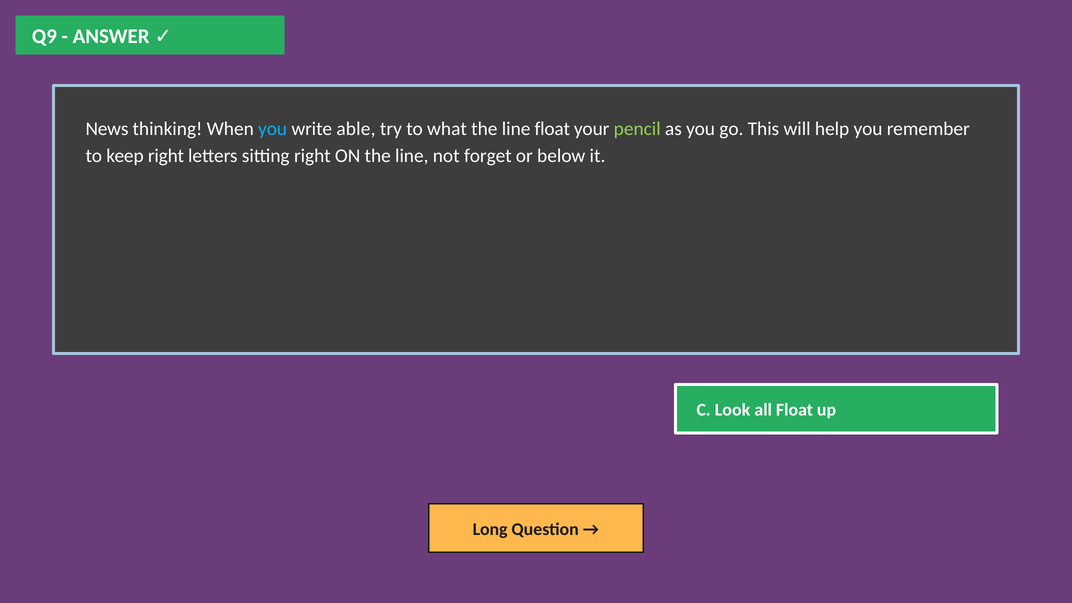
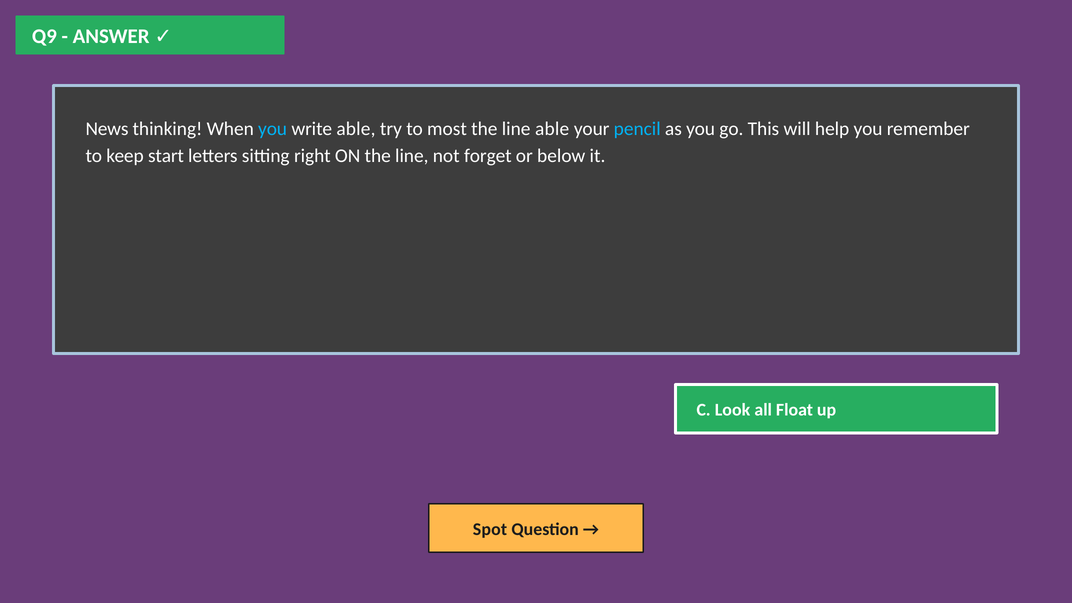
what: what -> most (447, 129)
line float: float -> able (552, 129)
pencil colour: light green -> light blue (637, 129)
keep right: right -> start (166, 156)
Long: Long -> Spot (490, 529)
